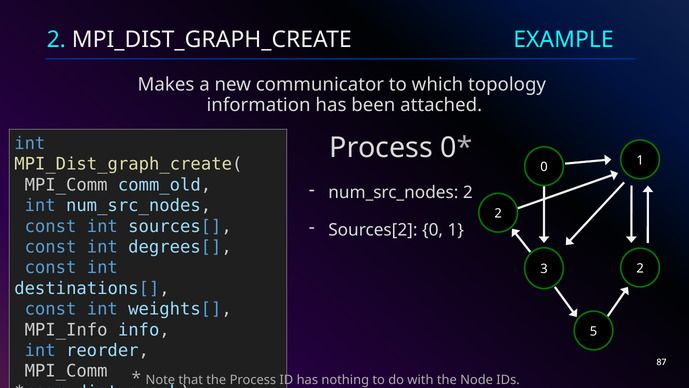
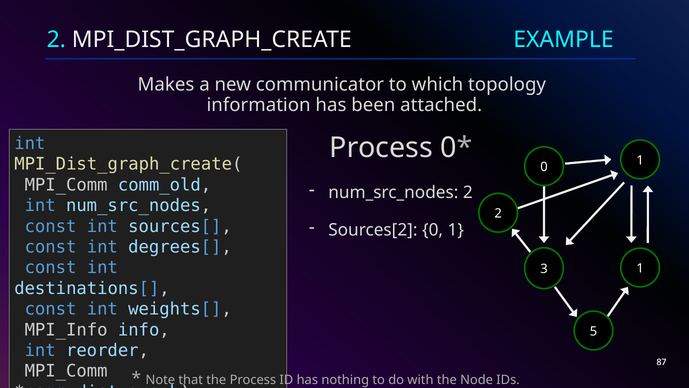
3 2: 2 -> 1 (640, 268)
